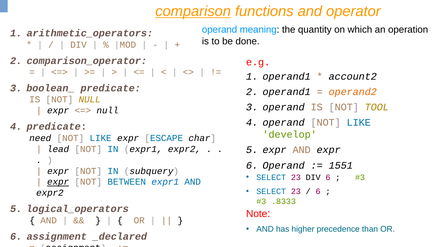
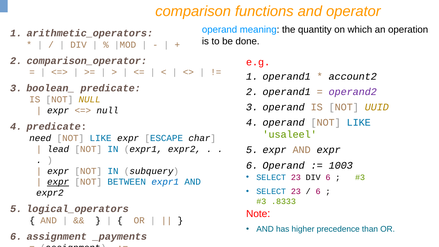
comparison underline: present -> none (193, 11)
operand2 colour: orange -> purple (353, 92)
TOOL: TOOL -> UUID (377, 107)
develop: develop -> usaleel (290, 135)
1551: 1551 -> 1003 (341, 165)
_declared: _declared -> _payments (120, 236)
